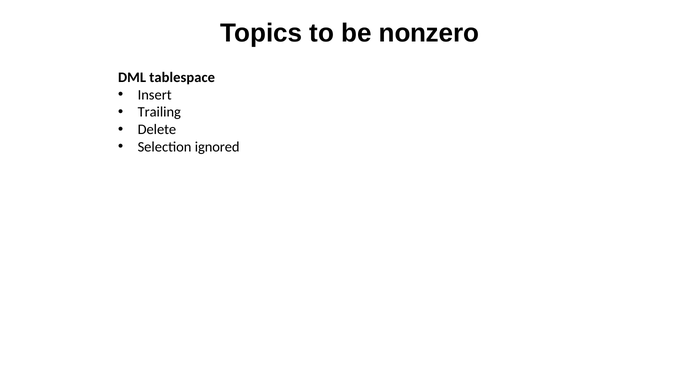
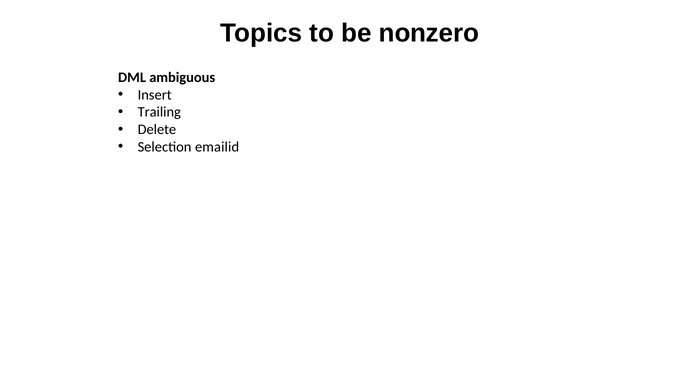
tablespace: tablespace -> ambiguous (182, 77)
ignored: ignored -> emailid (217, 147)
